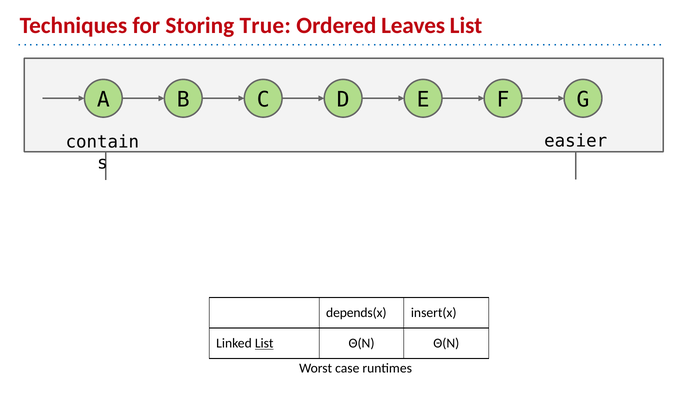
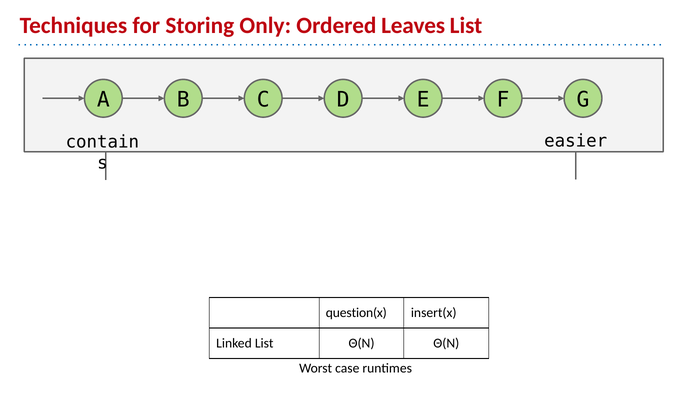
True: True -> Only (265, 26)
depends(x: depends(x -> question(x (356, 313)
List underline: present -> none (264, 343)
